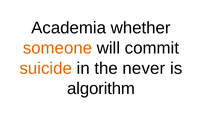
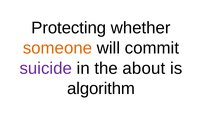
Academia: Academia -> Protecting (69, 28)
suicide colour: orange -> purple (46, 68)
never: never -> about (144, 68)
